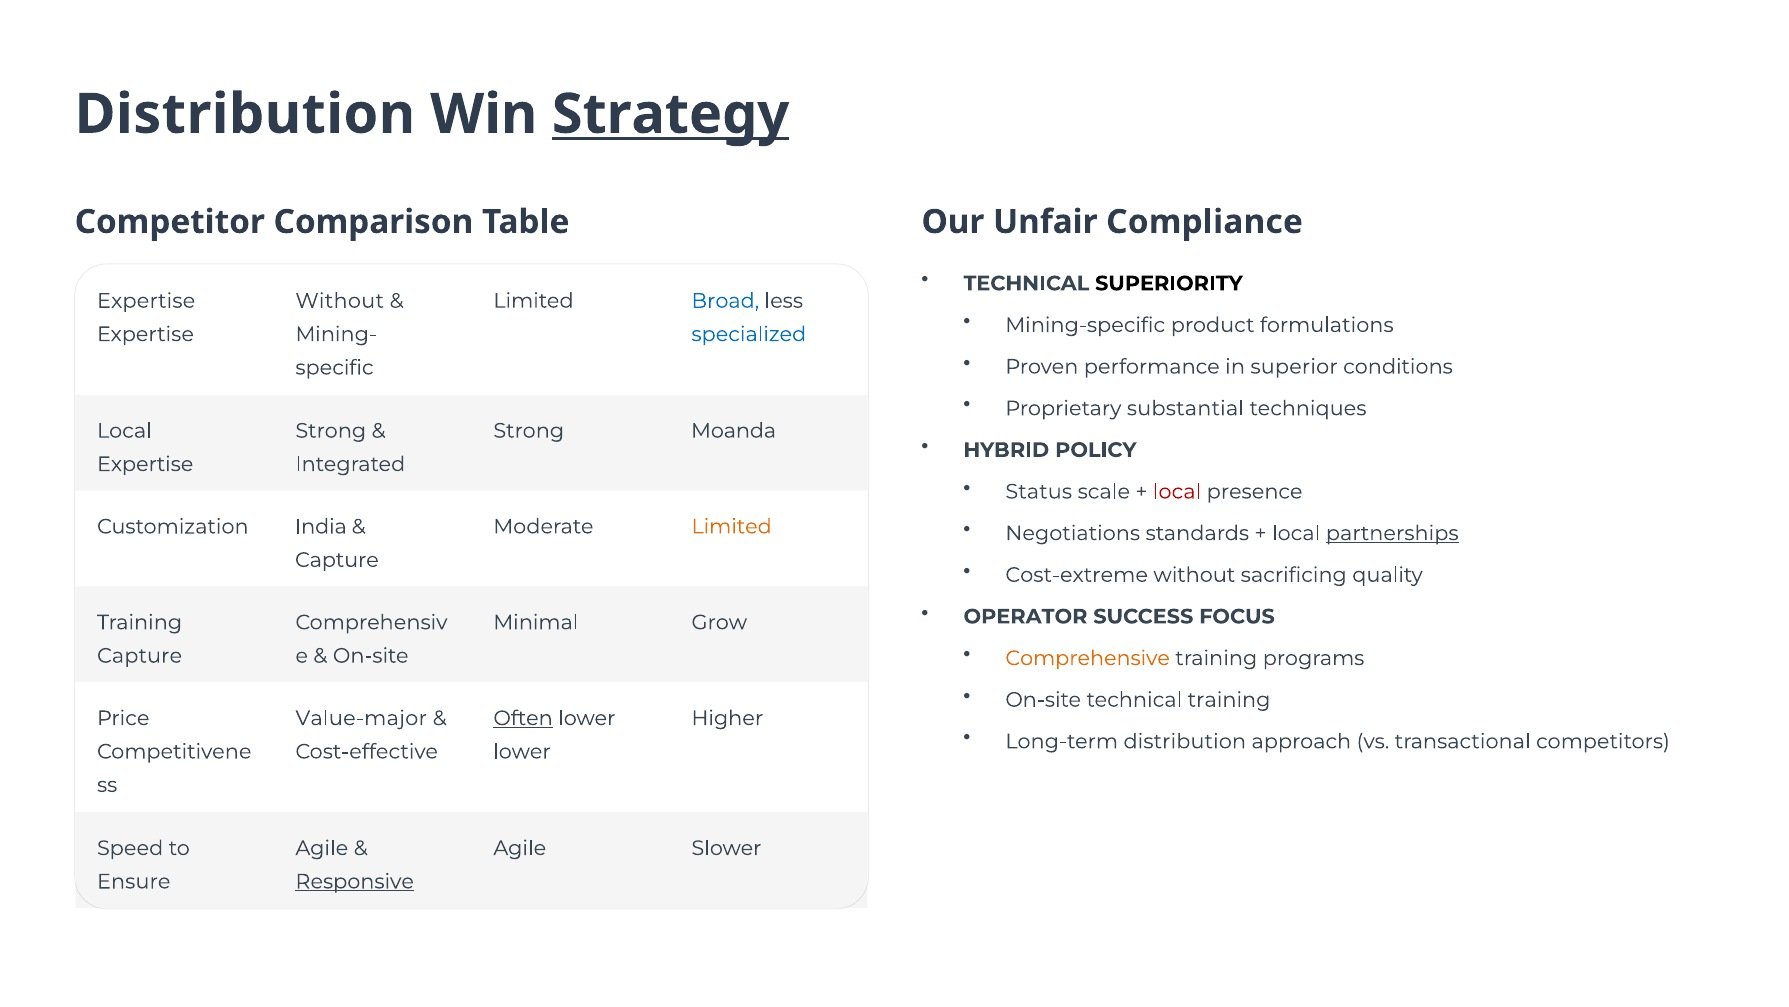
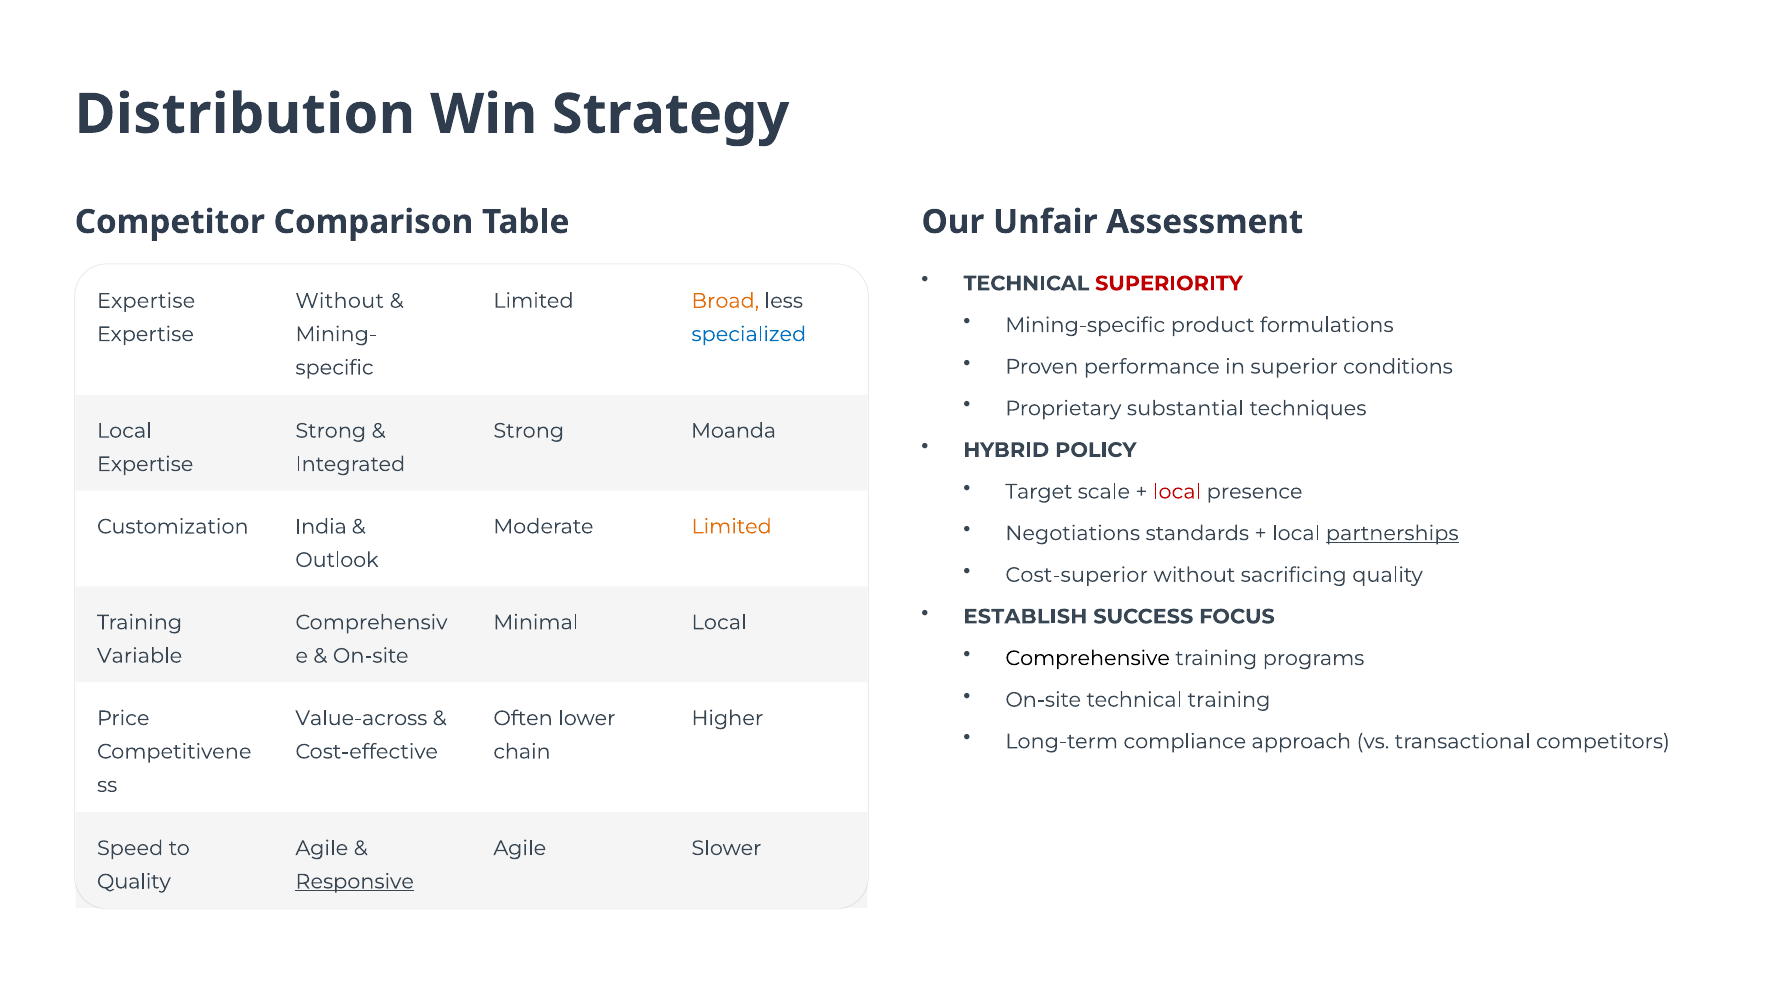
Strategy underline: present -> none (671, 114)
Compliance: Compliance -> Assessment (1205, 222)
SUPERIORITY colour: black -> red (1169, 283)
Broad colour: blue -> orange (725, 301)
Status: Status -> Target (1039, 491)
Capture: Capture -> Outlook (337, 560)
Cost-extreme: Cost-extreme -> Cost-superior (1077, 575)
OPERATOR: OPERATOR -> ESTABLISH (1025, 616)
Minimal Grow: Grow -> Local (719, 622)
Comprehensive colour: orange -> black (1088, 658)
Capture: Capture -> Variable (140, 655)
Value-major: Value-major -> Value-across (361, 718)
Often underline: present -> none (523, 718)
Long-term distribution: distribution -> compliance (1185, 741)
lower: lower -> chain (522, 751)
Ensure: Ensure -> Quality (134, 881)
